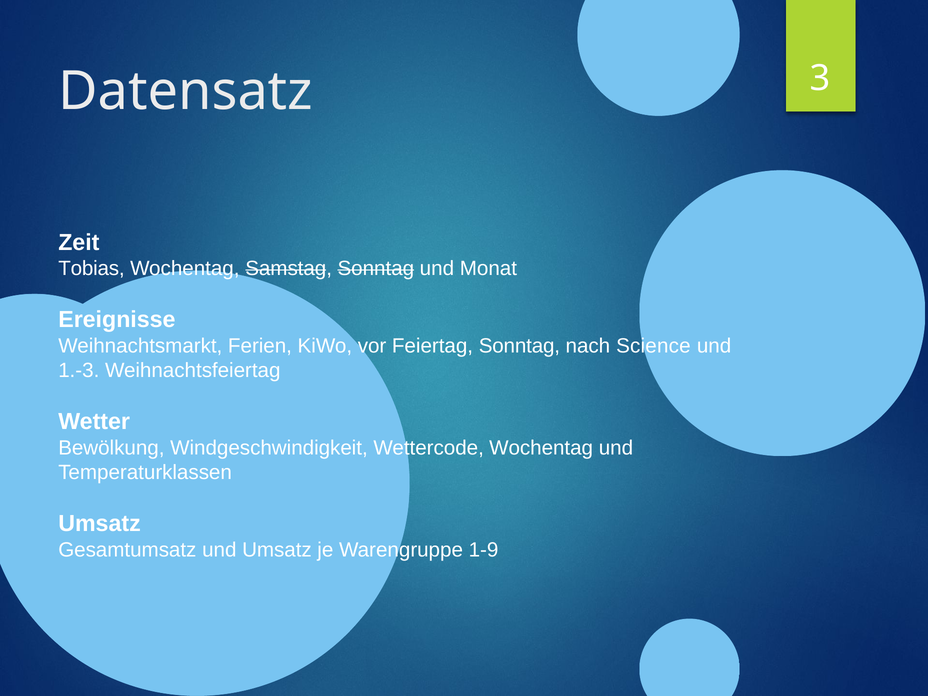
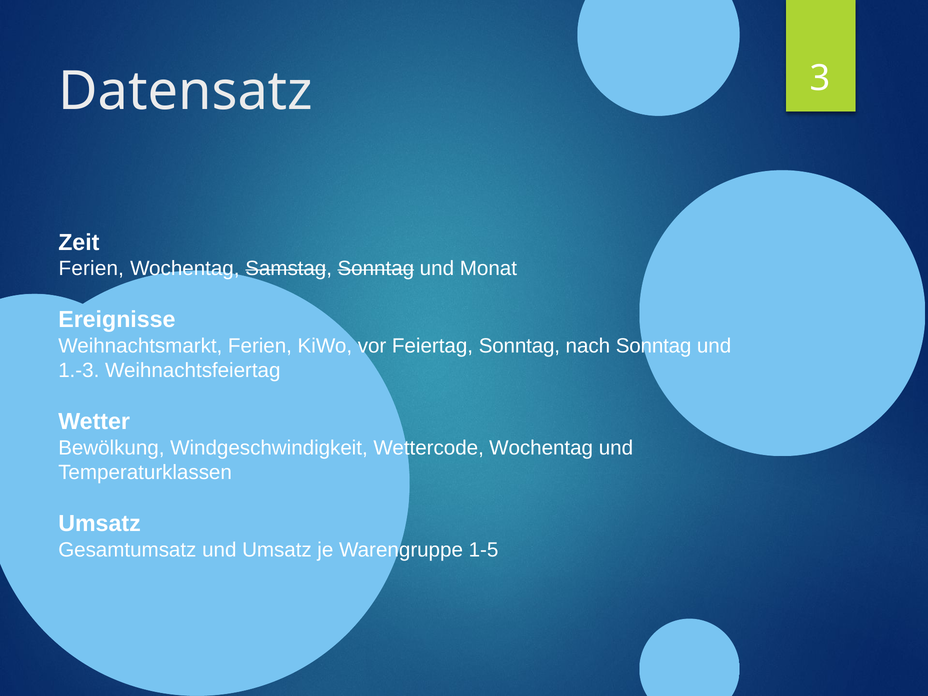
Tobias: Tobias -> Ferien (91, 269)
nach Science: Science -> Sonntag (654, 346)
1-9: 1-9 -> 1-5 (484, 550)
